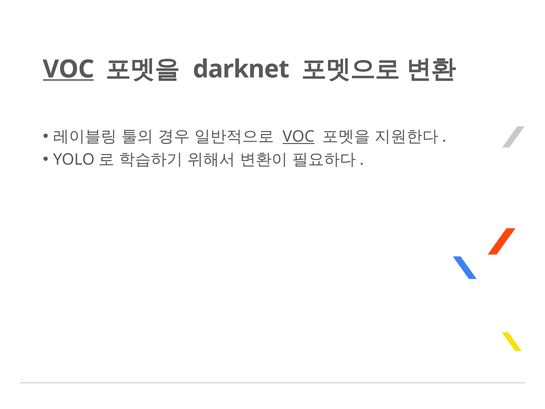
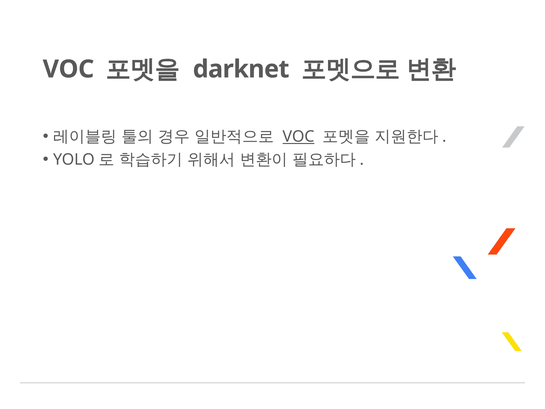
VOC underline: present -> none (68, 69)
